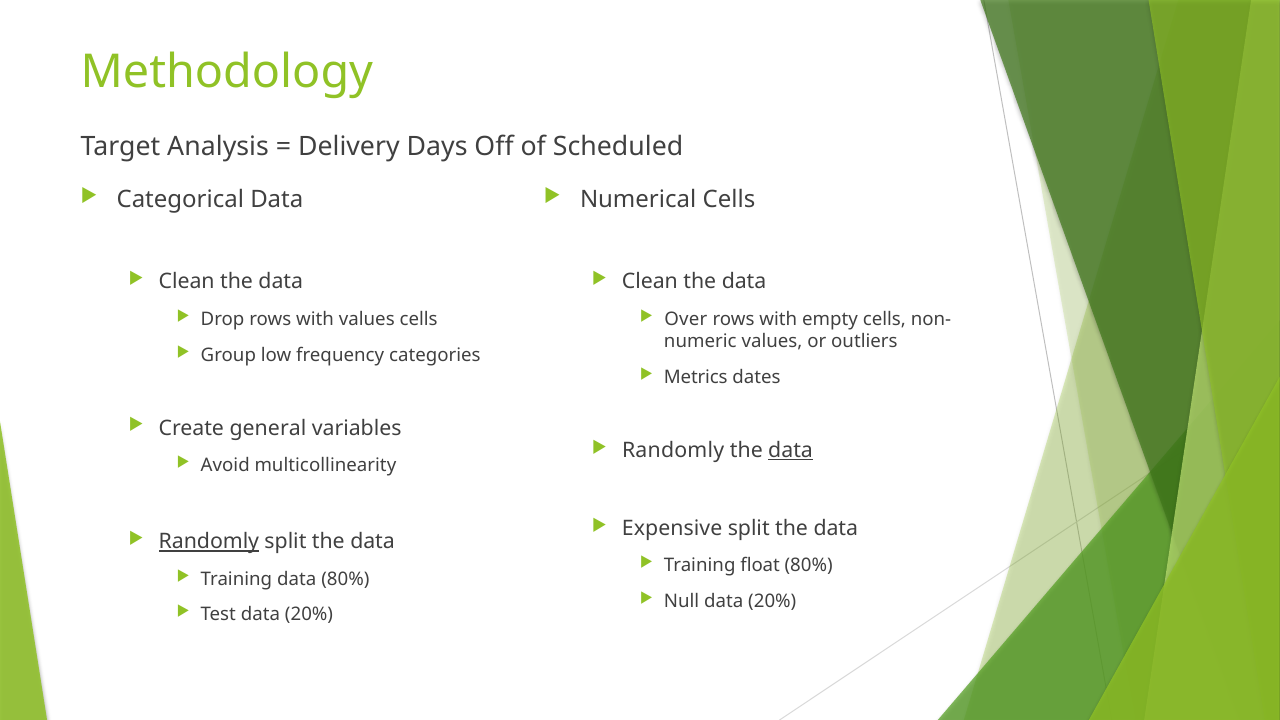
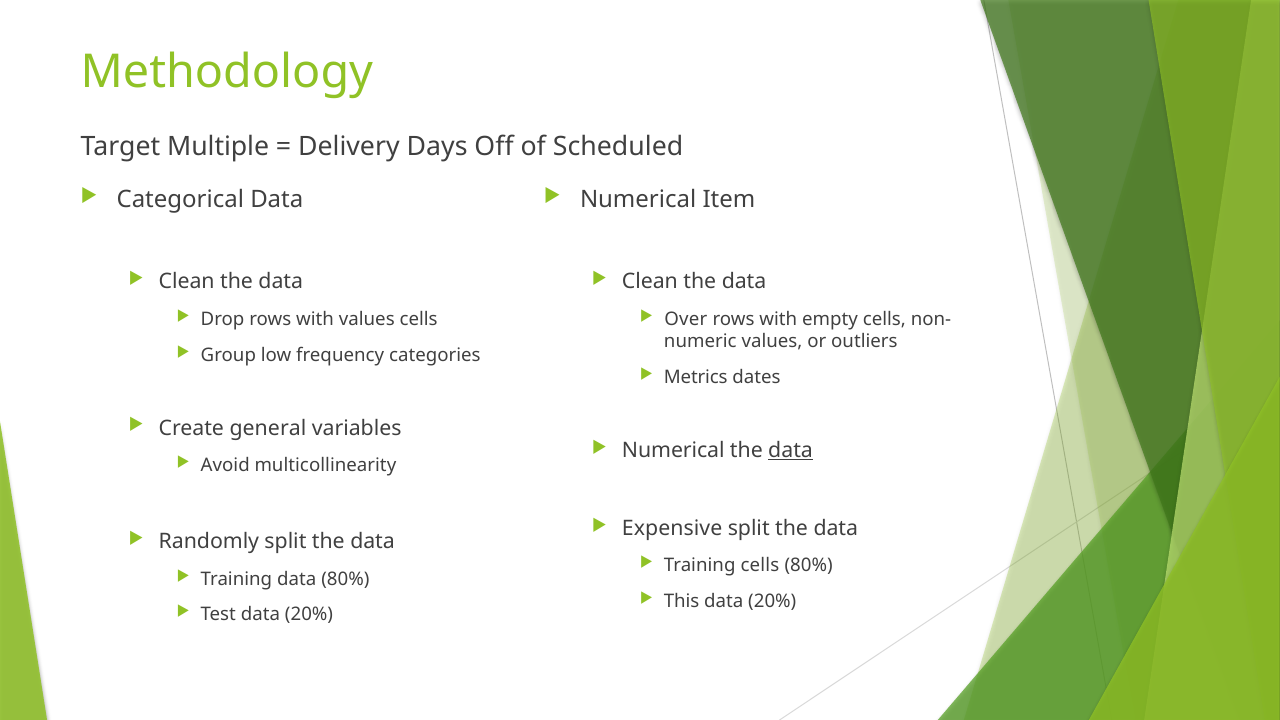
Analysis: Analysis -> Multiple (218, 147)
Numerical Cells: Cells -> Item (729, 199)
Randomly: Randomly -> Numerical (673, 451)
Randomly underline: present -> none (209, 542)
Training float: float -> cells (760, 566)
Null: Null -> This (682, 601)
